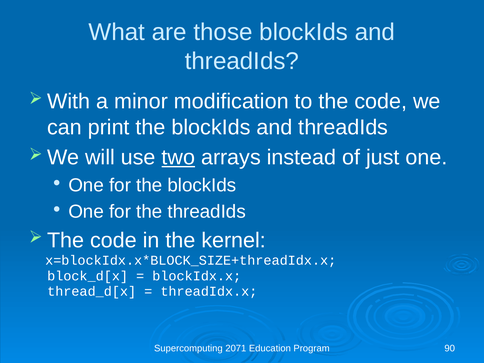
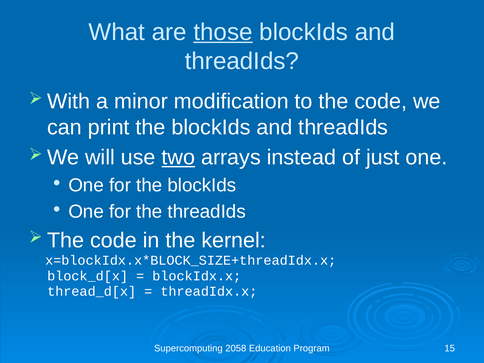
those underline: none -> present (223, 32)
2071: 2071 -> 2058 (236, 348)
90: 90 -> 15 (450, 348)
